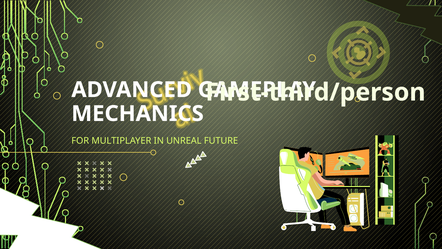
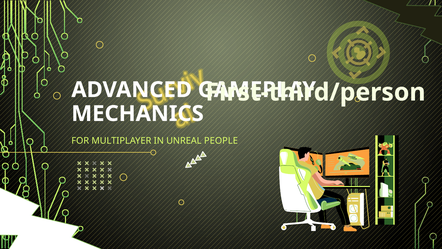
FUTURE: FUTURE -> PEOPLE (221, 141)
